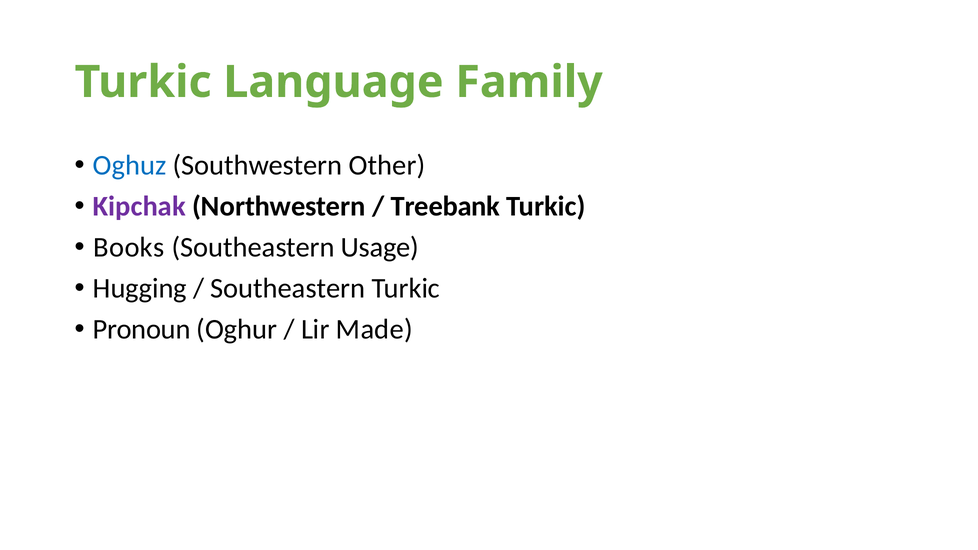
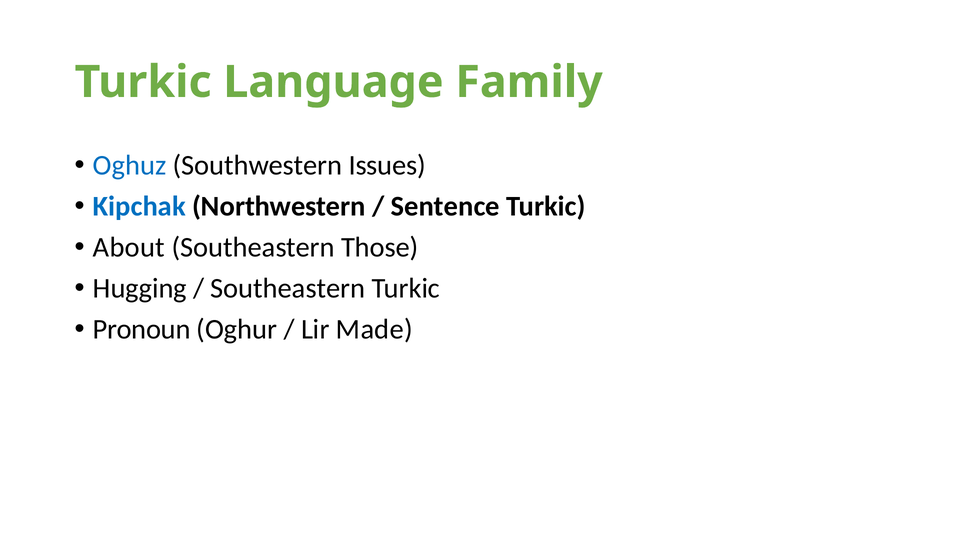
Other: Other -> Issues (387, 165)
Kipchak colour: purple -> blue (139, 206)
Treebank: Treebank -> Sentence (445, 206)
Books: Books -> About (129, 247)
Usage: Usage -> Those (380, 247)
